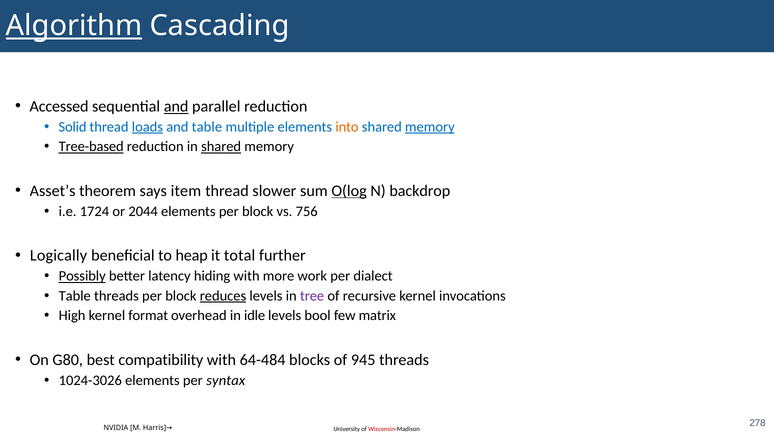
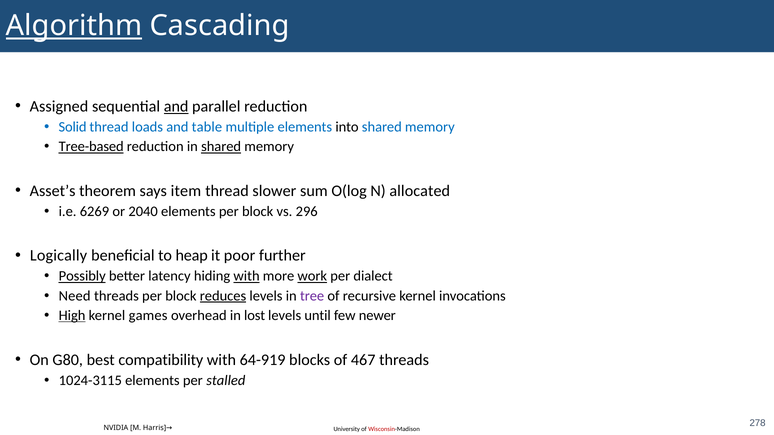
Accessed: Accessed -> Assigned (59, 106)
loads underline: present -> none (147, 127)
into colour: orange -> black (347, 127)
memory underline: present -> none (430, 127)
O(log underline: present -> none (349, 191)
backdrop: backdrop -> allocated (420, 191)
1724: 1724 -> 6269 (94, 212)
2044: 2044 -> 2040 (143, 212)
756: 756 -> 296 (307, 212)
total: total -> poor (240, 256)
with underline: none -> present (247, 276)
work underline: none -> present (312, 276)
Table: Table -> Need (75, 296)
High underline: none -> present (72, 316)
format: format -> games (148, 316)
idle: idle -> lost (255, 316)
bool: bool -> until (318, 316)
matrix: matrix -> newer (377, 316)
64-484: 64-484 -> 64-919 (263, 360)
945: 945 -> 467 (363, 360)
1024-3026: 1024-3026 -> 1024-3115 (90, 381)
syntax: syntax -> stalled (226, 381)
